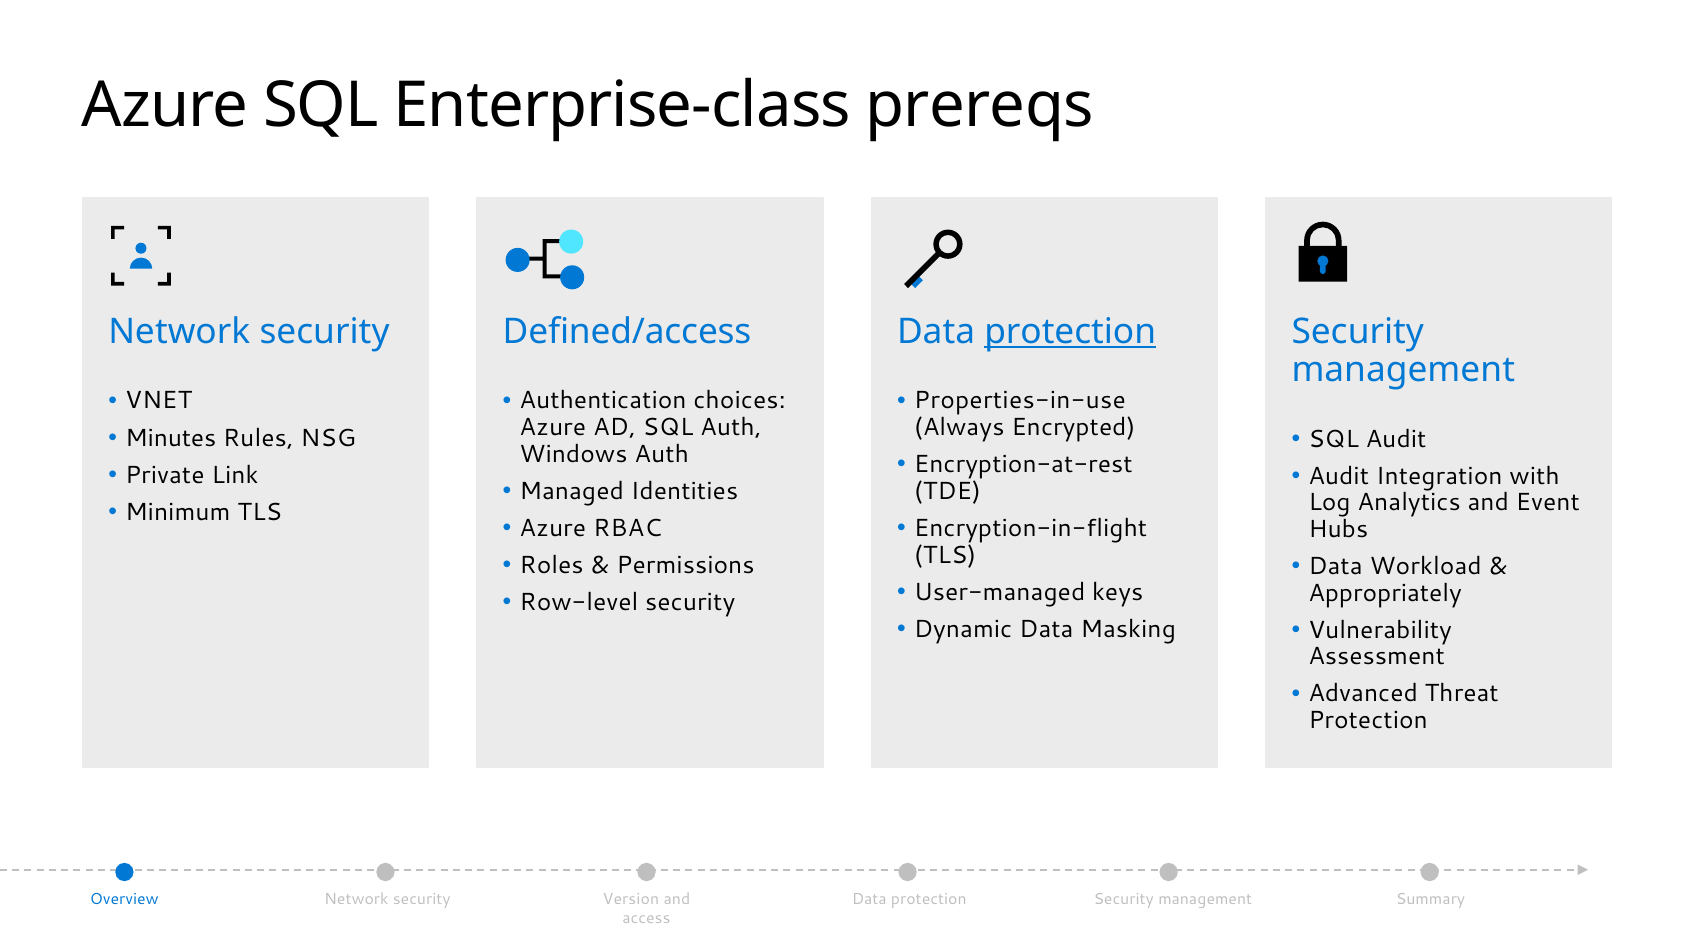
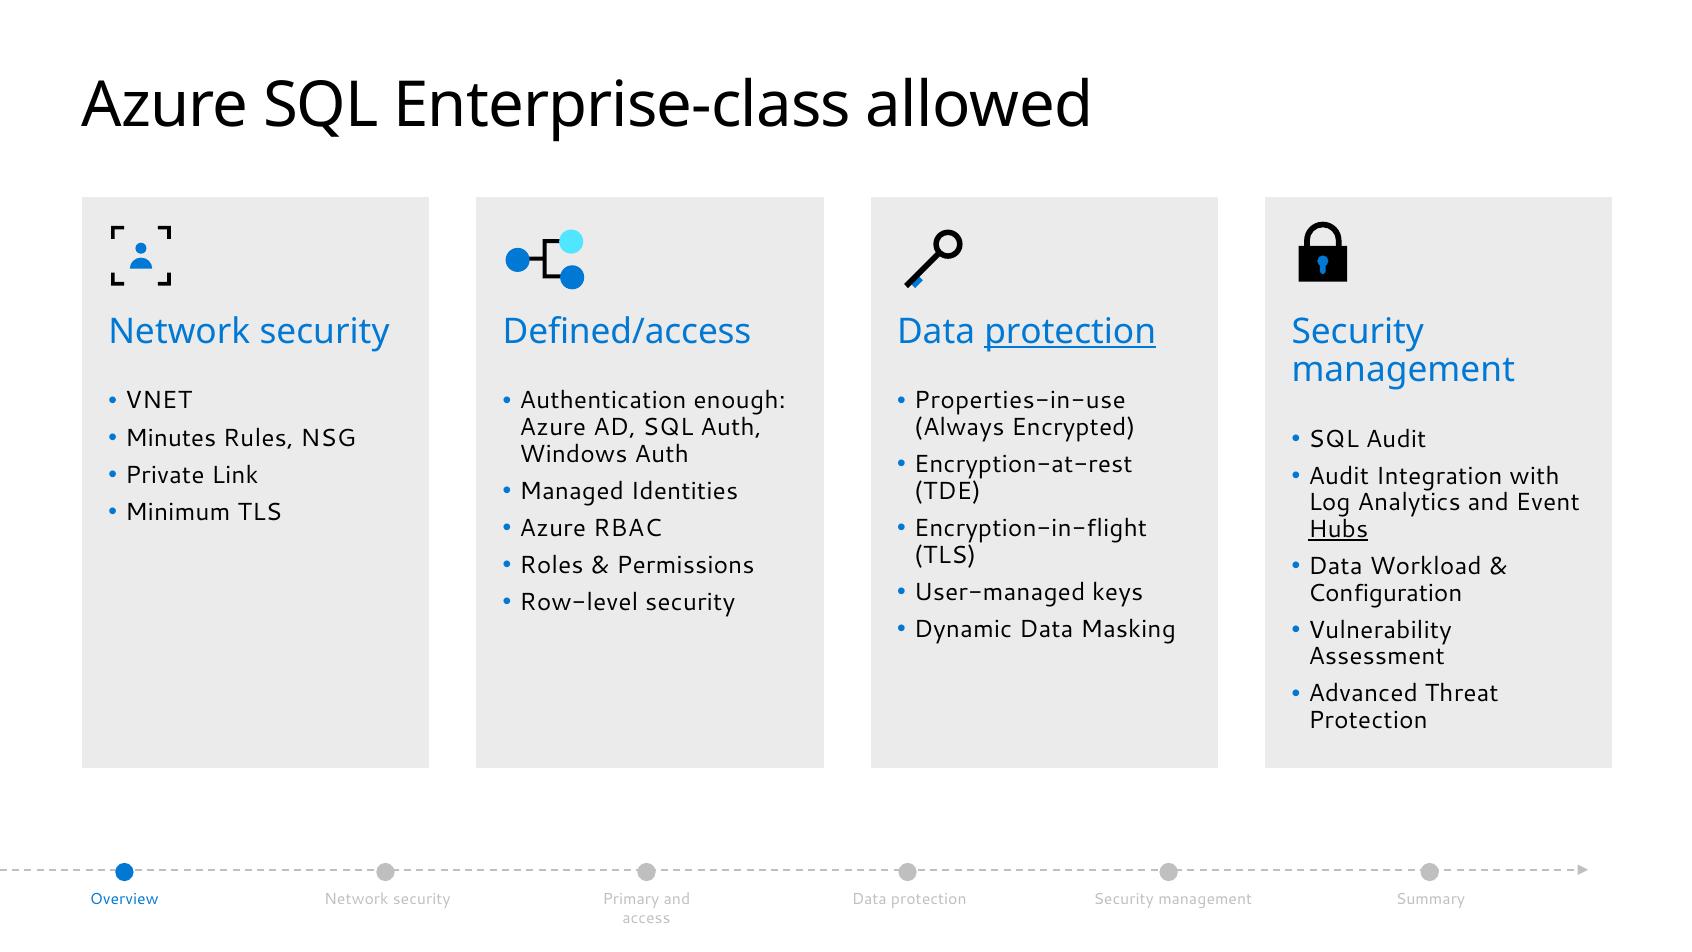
prereqs: prereqs -> allowed (980, 106)
choices: choices -> enough (739, 401)
Hubs underline: none -> present (1338, 529)
Appropriately: Appropriately -> Configuration (1385, 593)
Version: Version -> Primary (631, 899)
